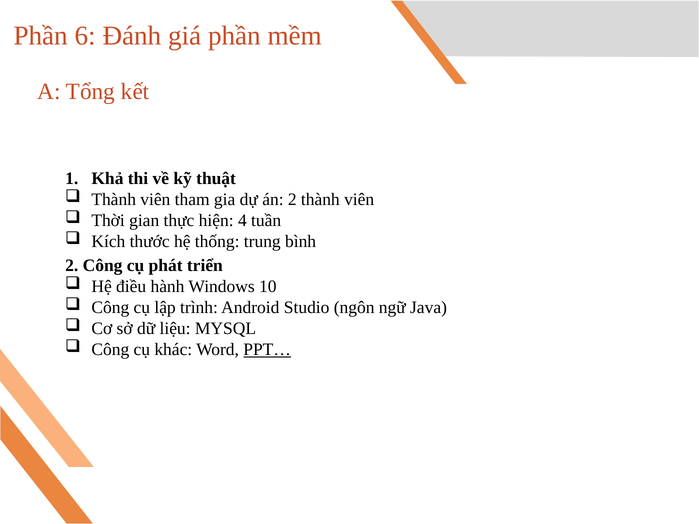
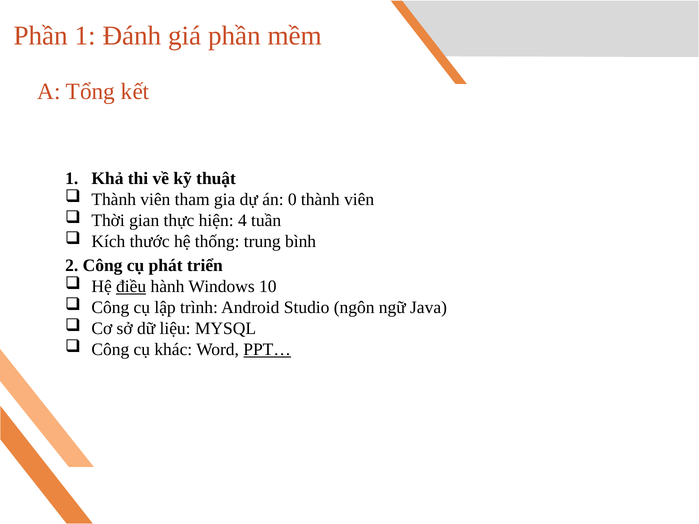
Phần 6: 6 -> 1 (85, 36)
án 2: 2 -> 0 (292, 199)
điều underline: none -> present (131, 287)
